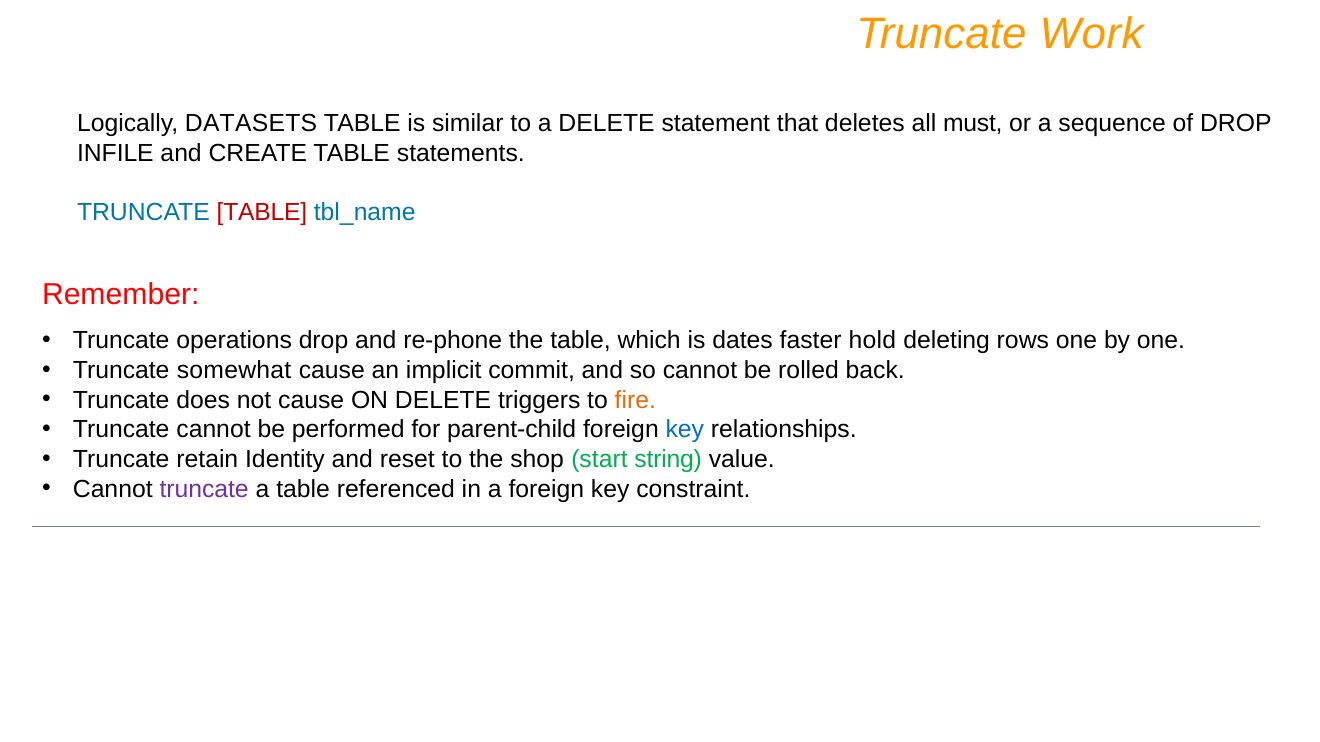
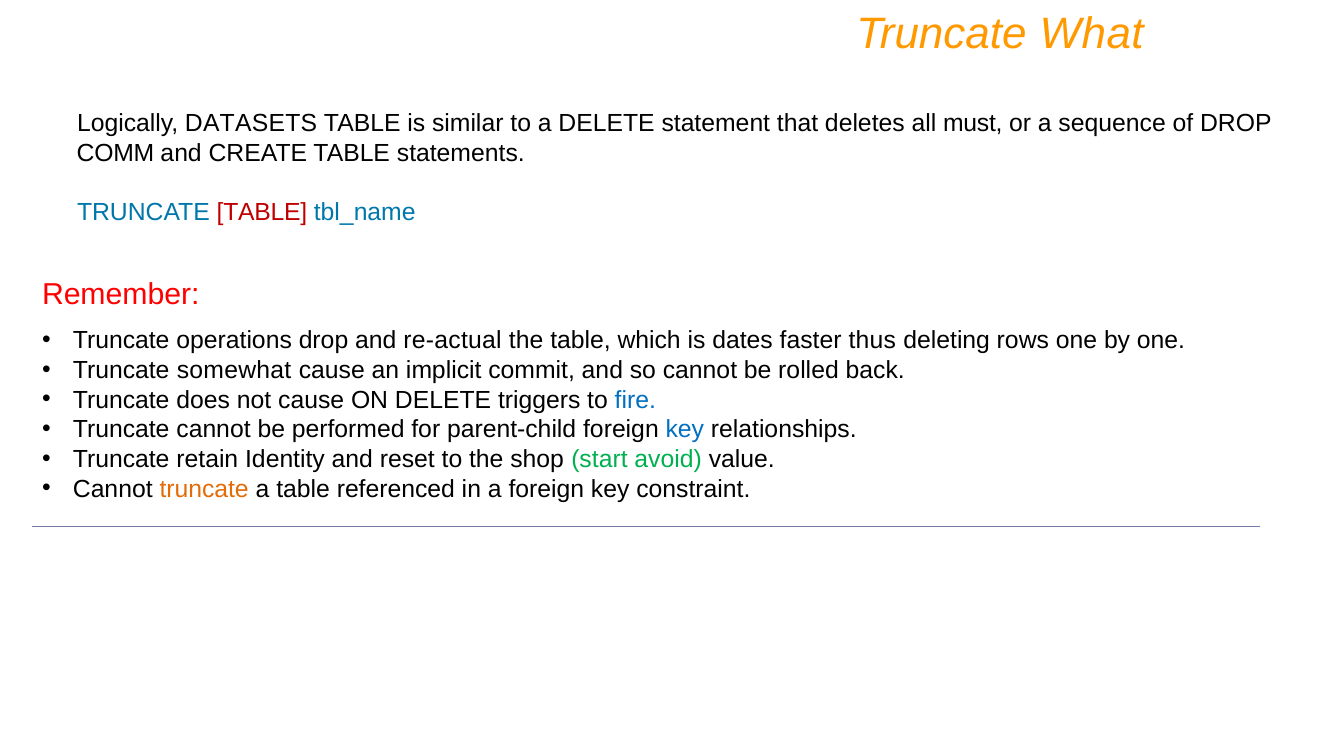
Work: Work -> What (1092, 34)
INFILE: INFILE -> COMM (116, 153)
re-phone: re-phone -> re-actual (453, 341)
hold: hold -> thus (872, 341)
fire colour: orange -> blue (635, 400)
string: string -> avoid (668, 460)
truncate colour: purple -> orange (204, 489)
